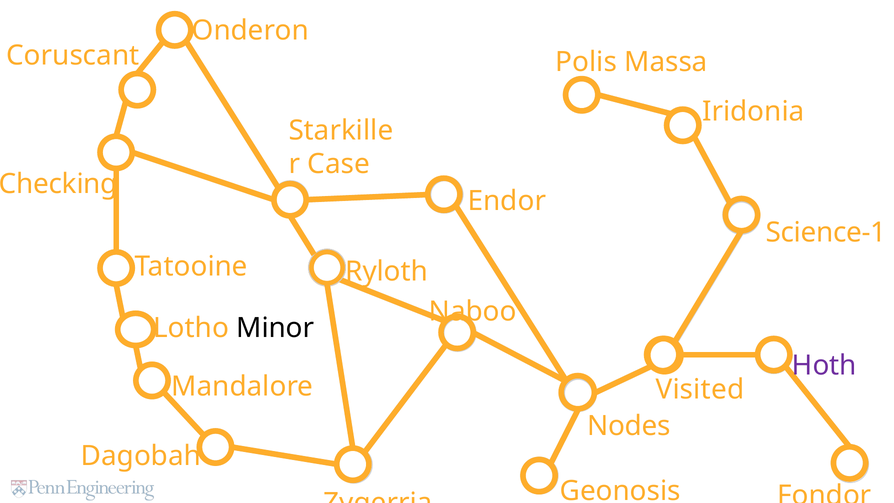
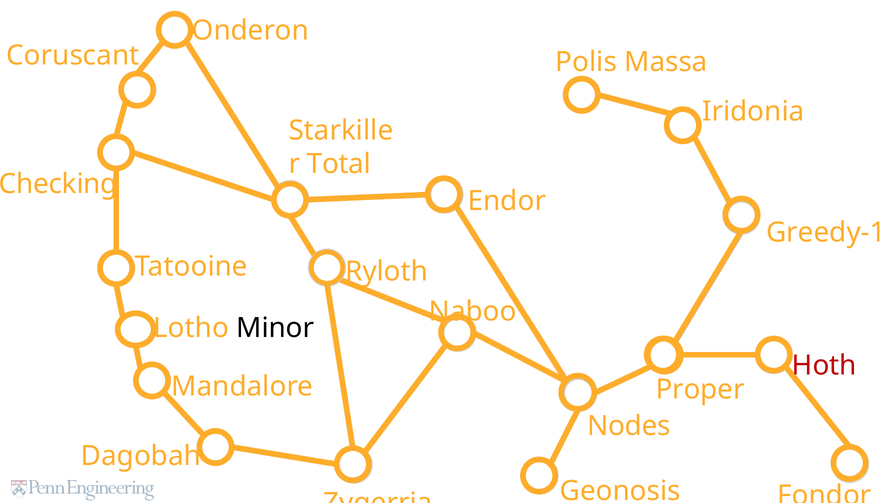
Case: Case -> Total (339, 164)
Science-1: Science-1 -> Greedy-1 (826, 233)
Hoth colour: purple -> red (824, 366)
Visited: Visited -> Proper (700, 389)
